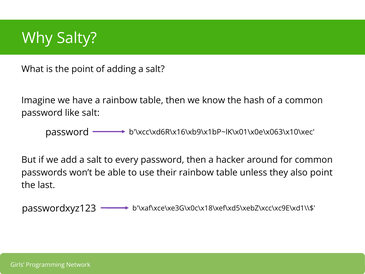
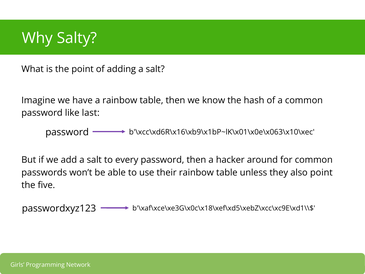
like salt: salt -> last (91, 113)
last: last -> five (46, 185)
